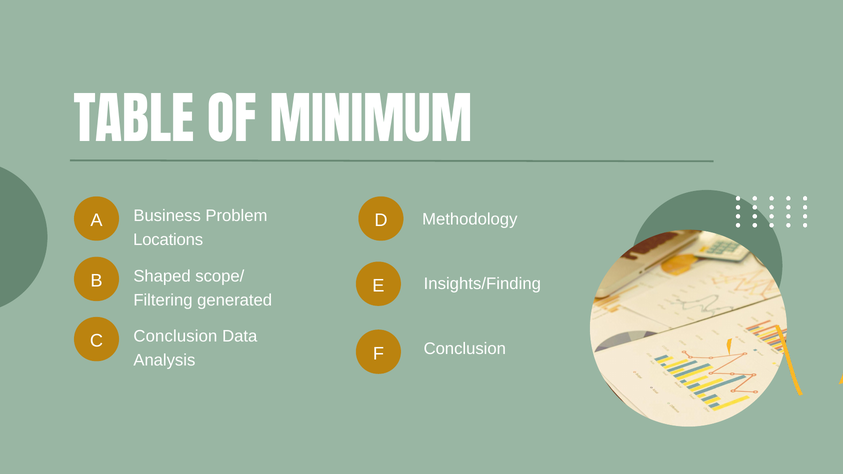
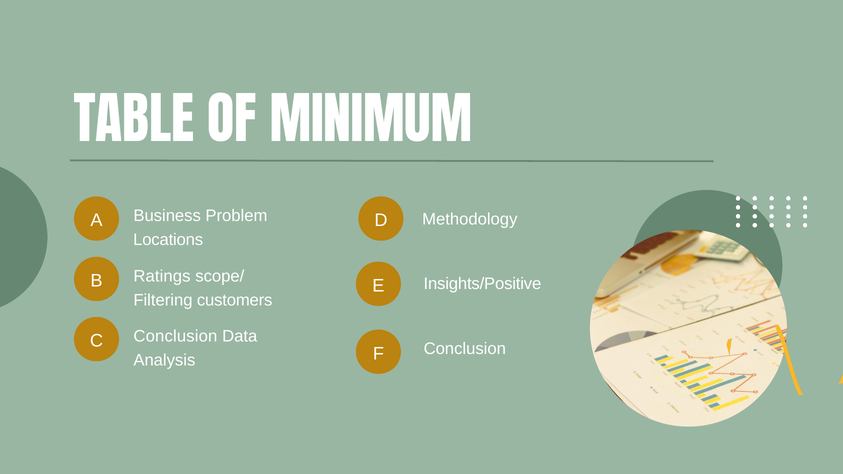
Shaped: Shaped -> Ratings (162, 276)
Insights/Finding: Insights/Finding -> Insights/Positive (482, 284)
generated: generated -> customers (235, 300)
